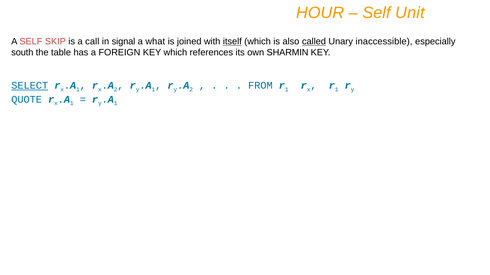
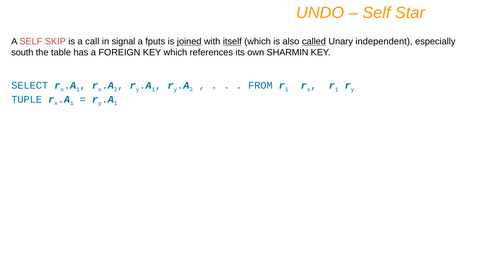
HOUR: HOUR -> UNDO (320, 13)
Unit: Unit -> Star (410, 13)
what: what -> fputs (155, 42)
joined underline: none -> present (189, 42)
inaccessible: inaccessible -> independent (384, 42)
SELECT underline: present -> none (30, 86)
QUOTE: QUOTE -> TUPLE (27, 100)
